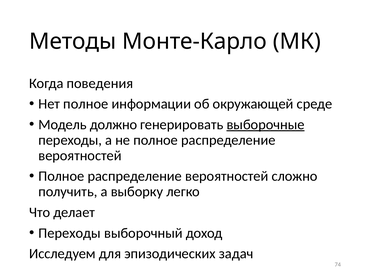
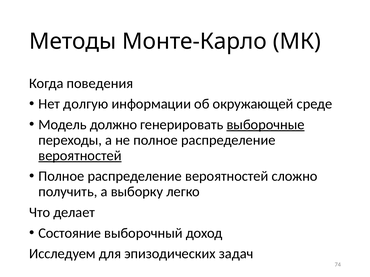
Нет полное: полное -> долгую (86, 104)
вероятностей underline: none -> present (80, 156)
Переходы: Переходы -> Состояние (70, 233)
